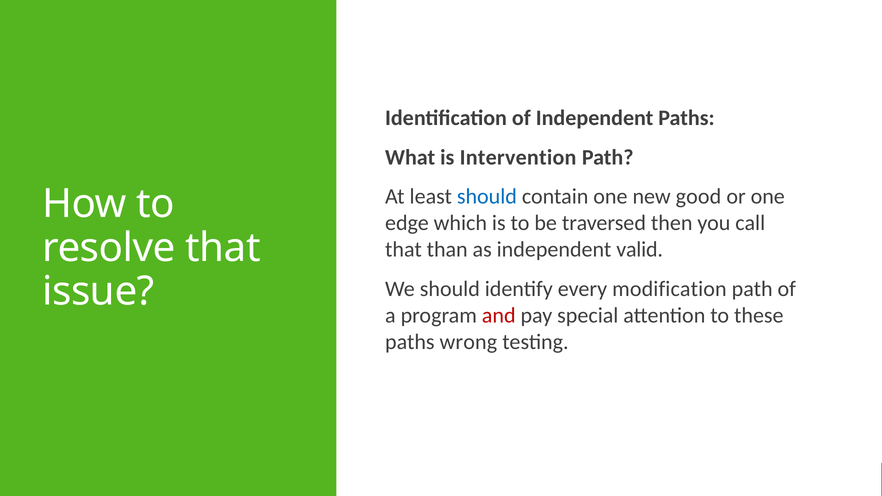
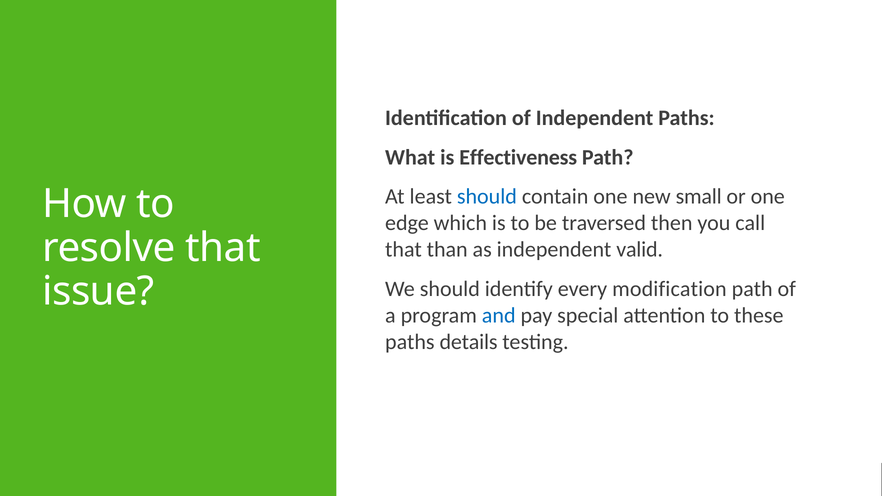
Intervention: Intervention -> Effectiveness (518, 157)
good: good -> small (699, 197)
and colour: red -> blue (499, 315)
wrong: wrong -> details (469, 342)
